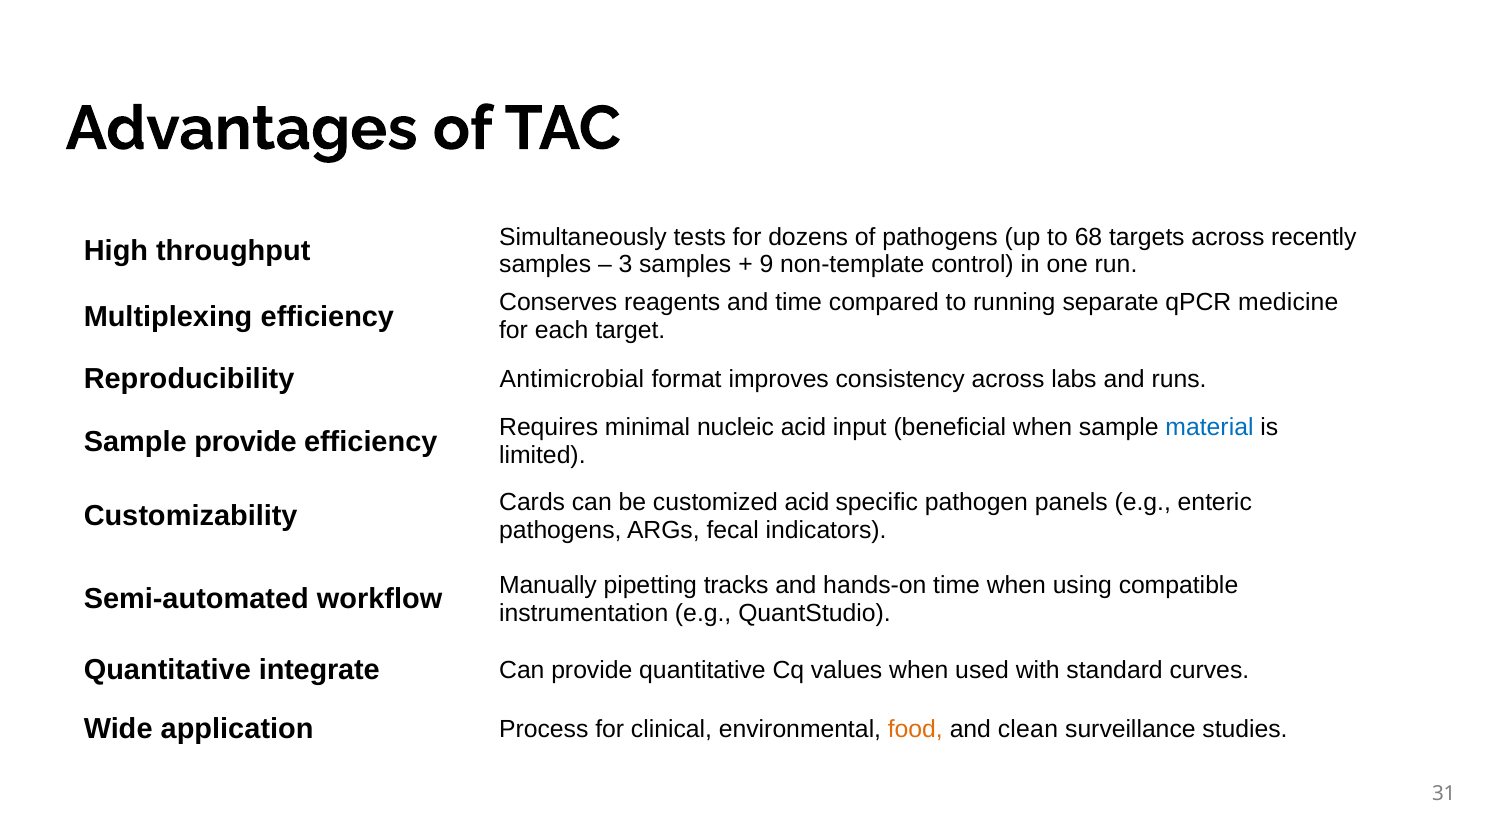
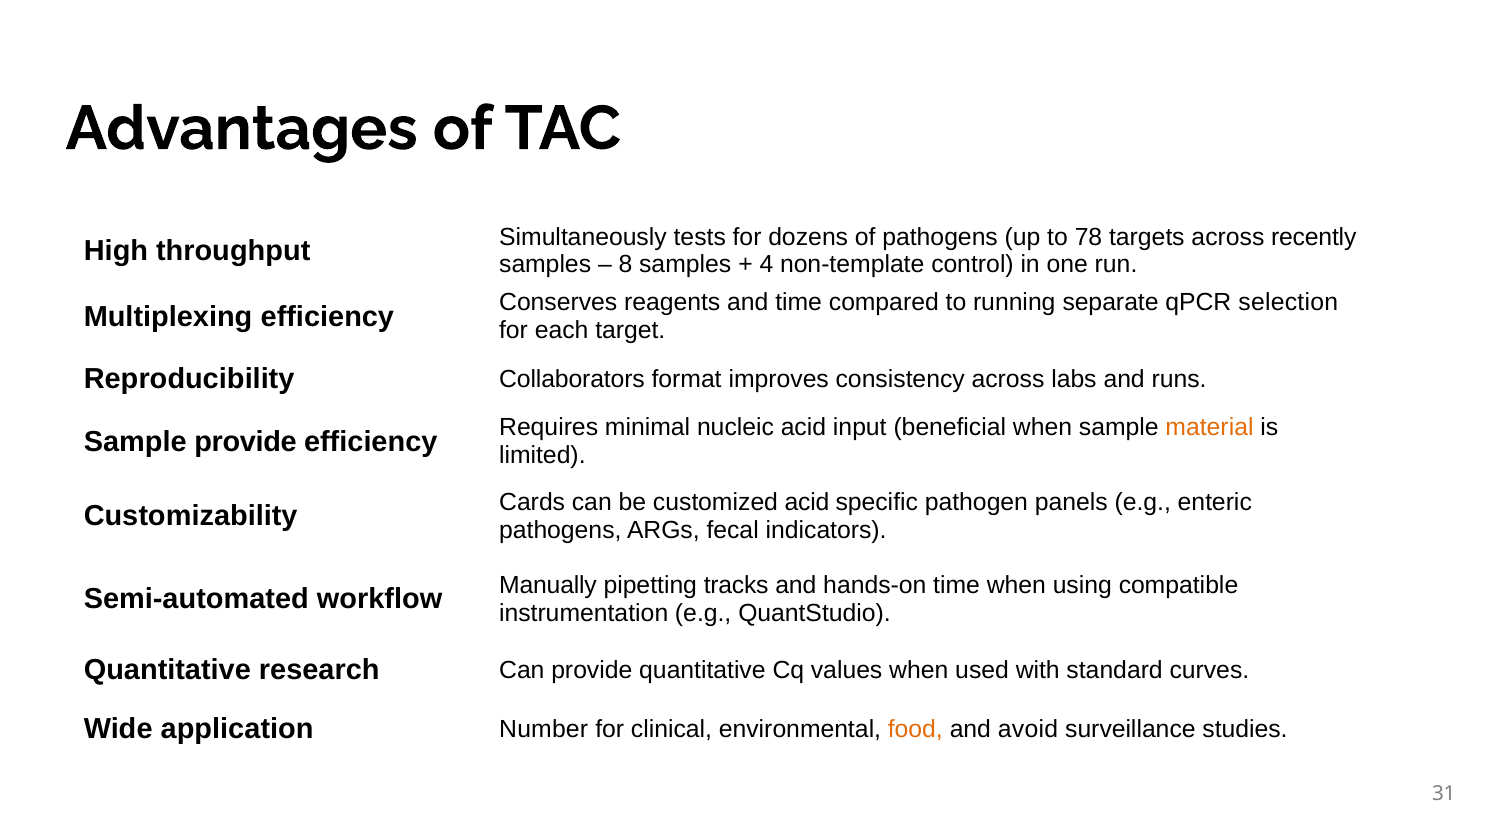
68: 68 -> 78 (1089, 237)
3: 3 -> 8 (626, 265)
9: 9 -> 4 (766, 265)
medicine: medicine -> selection (1288, 303)
Antimicrobial: Antimicrobial -> Collaborators (572, 379)
material colour: blue -> orange (1209, 428)
integrate: integrate -> research (319, 670)
Process: Process -> Number (544, 729)
clean: clean -> avoid (1028, 729)
